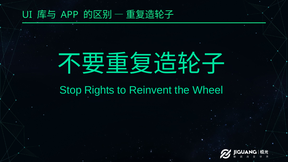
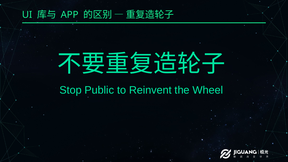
Rights: Rights -> Public (99, 90)
